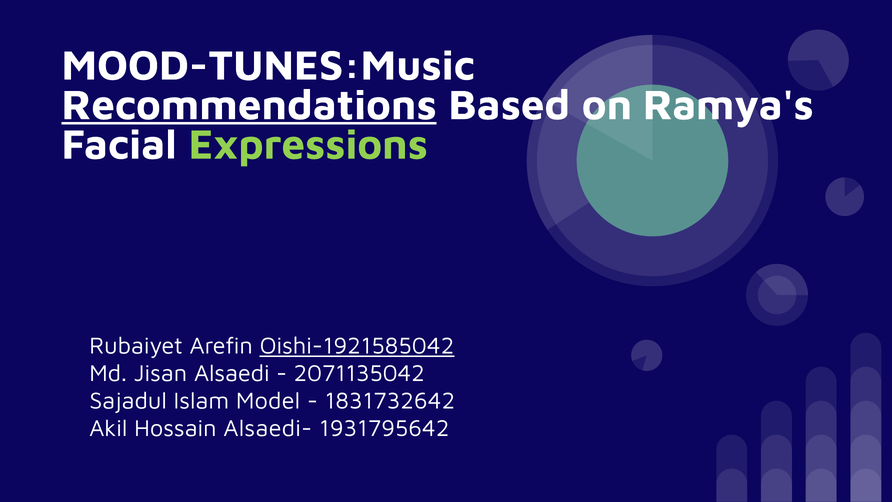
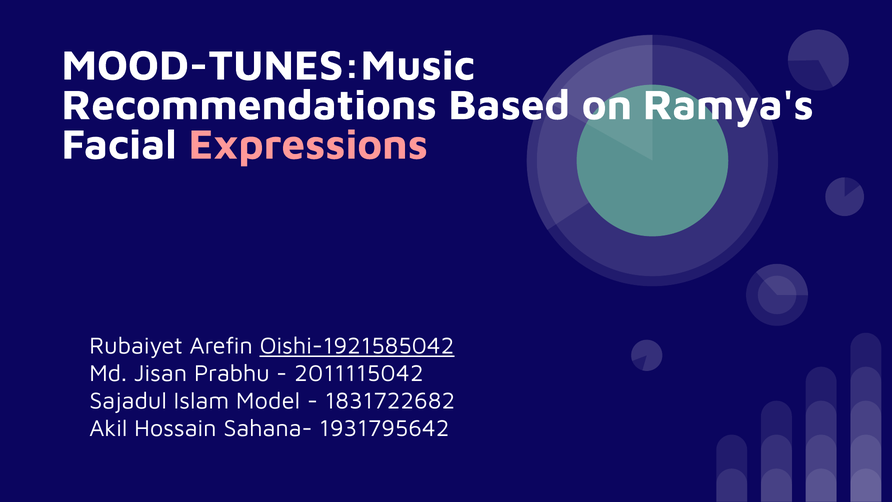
Recommendations underline: present -> none (249, 105)
Expressions colour: light green -> pink (308, 145)
Alsaedi: Alsaedi -> Prabhu (232, 373)
2071135042: 2071135042 -> 2011115042 (359, 373)
1831732642: 1831732642 -> 1831722682 (390, 401)
Alsaedi-: Alsaedi- -> Sahana- (268, 428)
